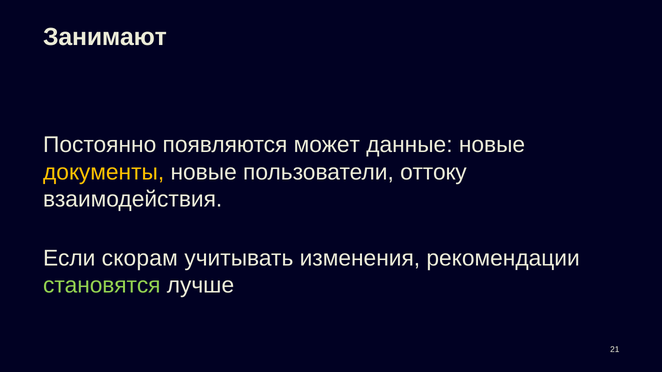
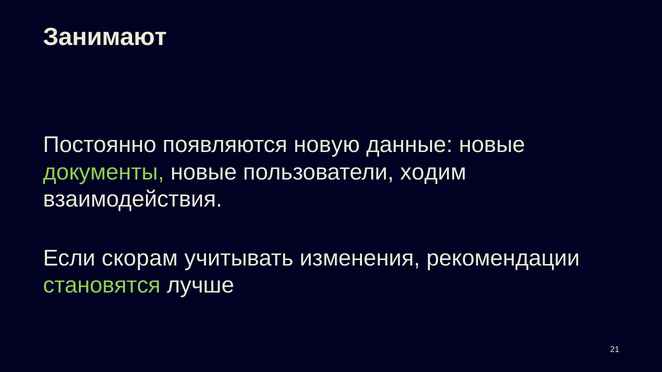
может: может -> новую (327, 145)
документы colour: yellow -> light green (104, 172)
оттоку: оттоку -> ходим (433, 172)
